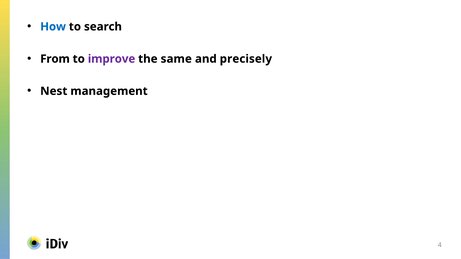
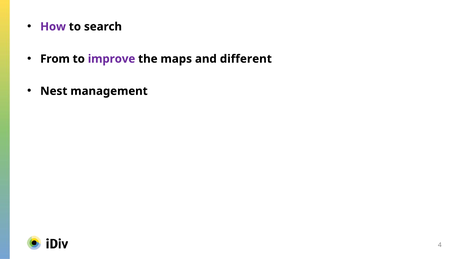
How colour: blue -> purple (53, 27)
same: same -> maps (176, 59)
precisely: precisely -> different (246, 59)
